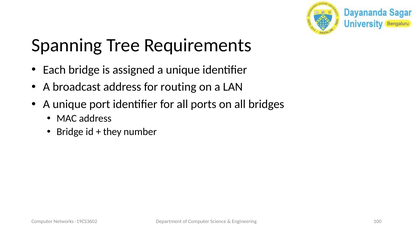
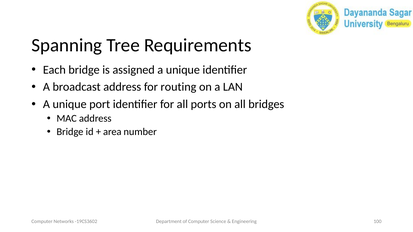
they: they -> area (112, 132)
